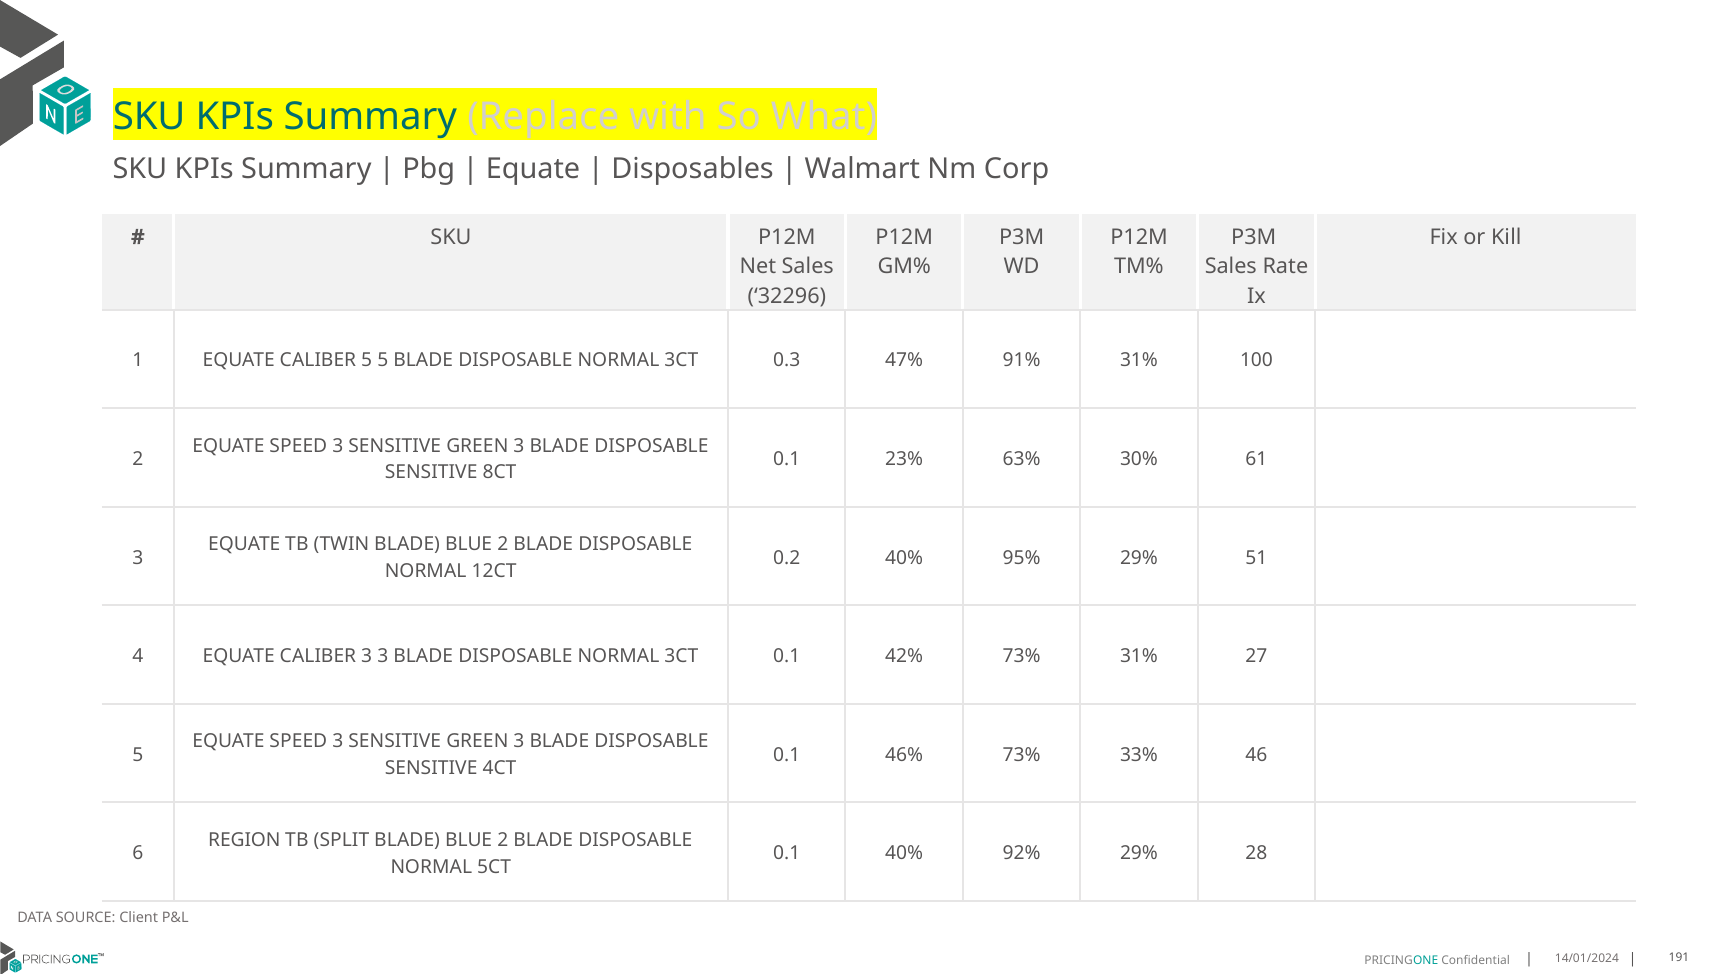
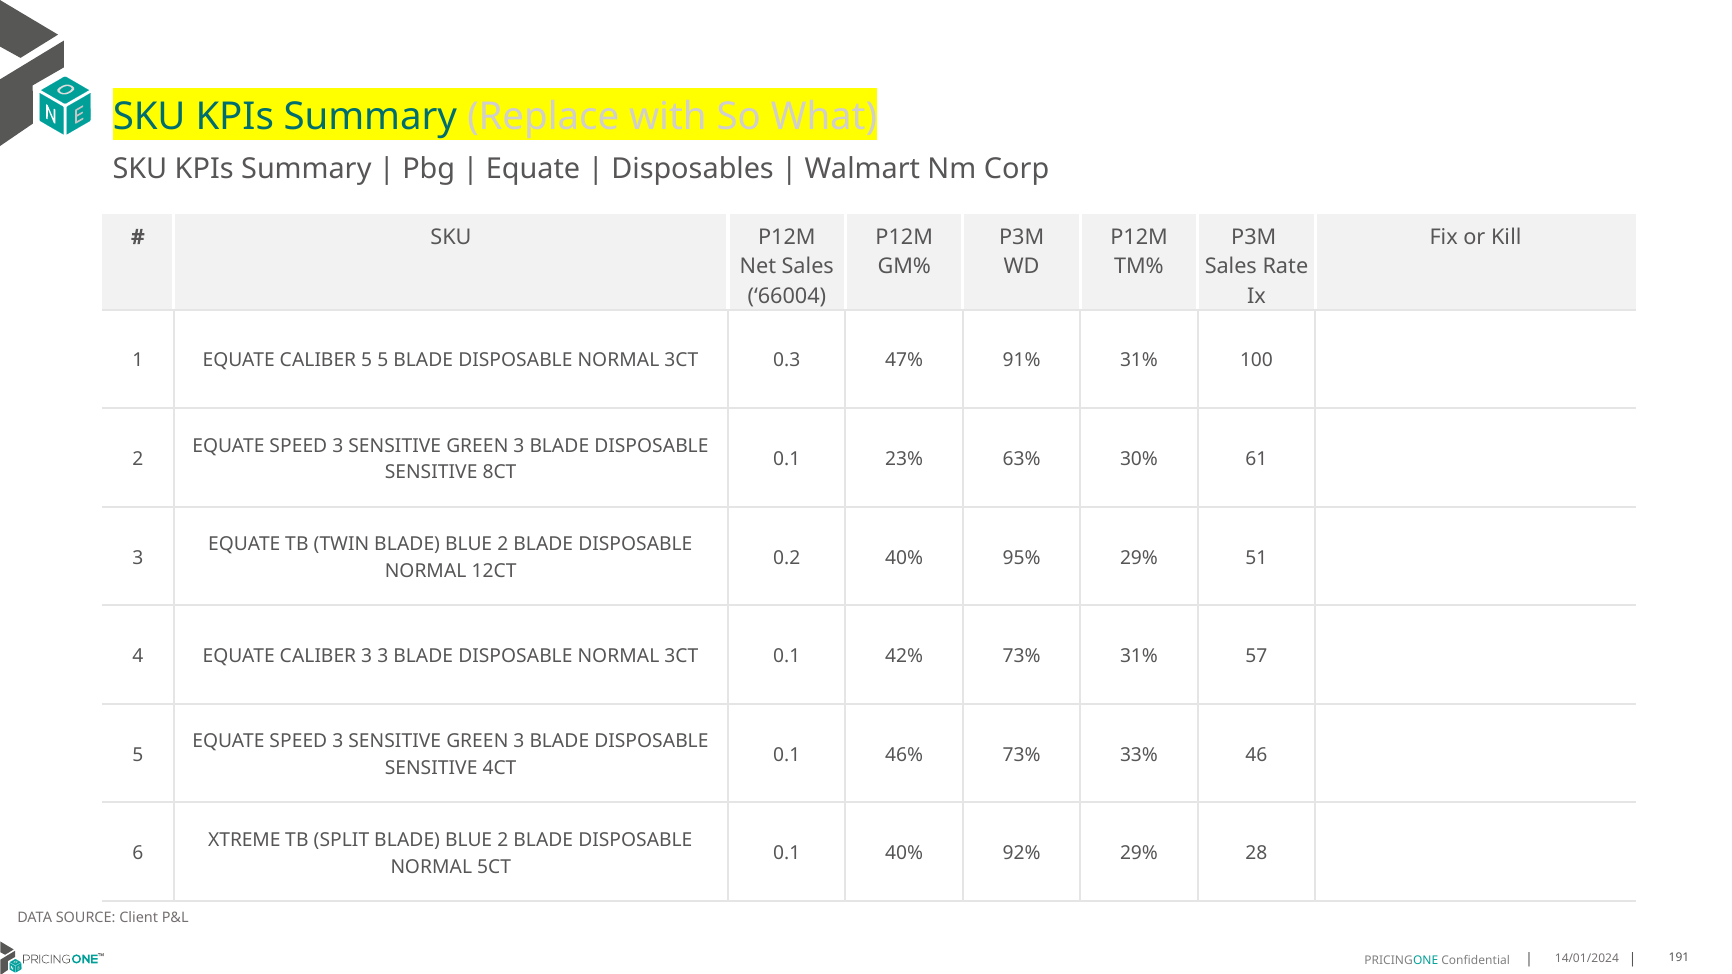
32296: 32296 -> 66004 (787, 296)
27: 27 -> 57 (1256, 657)
REGION: REGION -> XTREME (244, 840)
